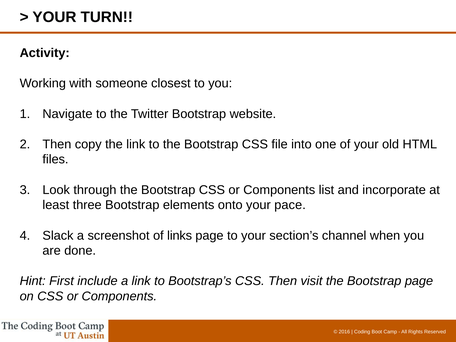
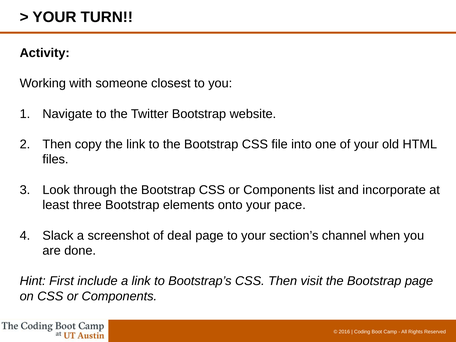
links: links -> deal (179, 235)
